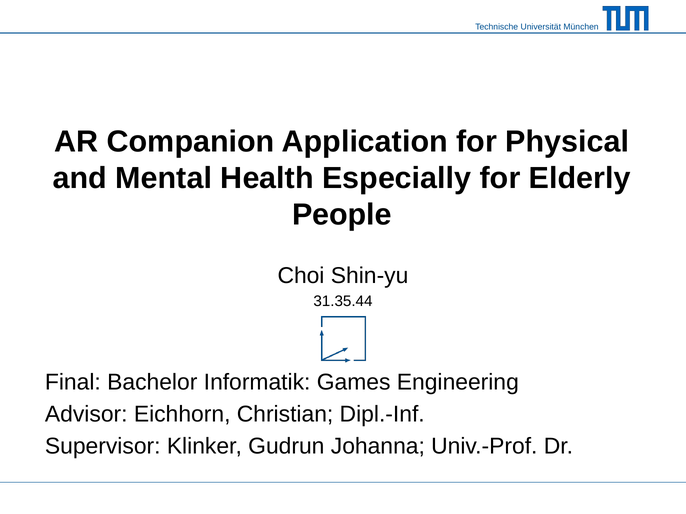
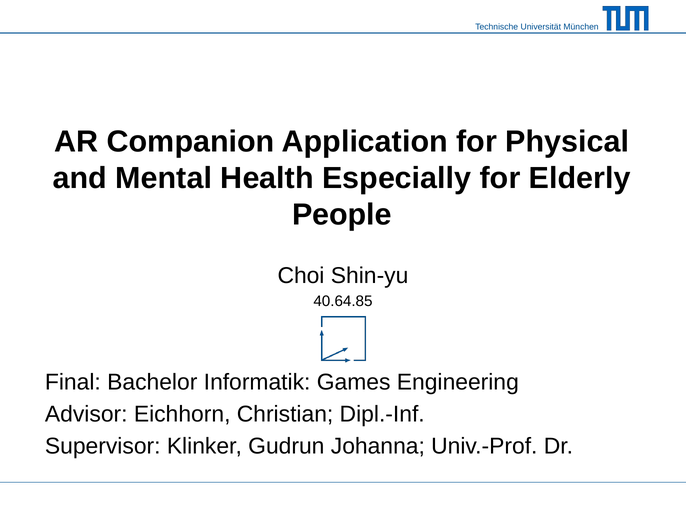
31.35.44: 31.35.44 -> 40.64.85 (343, 301)
